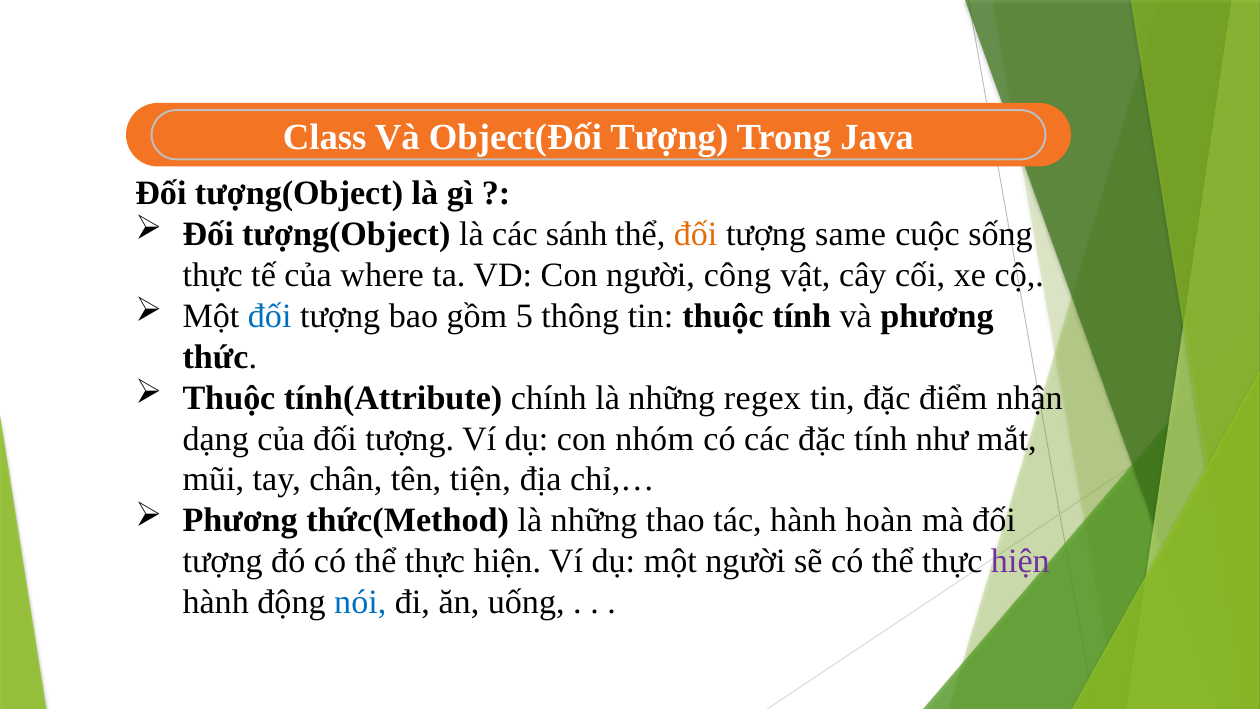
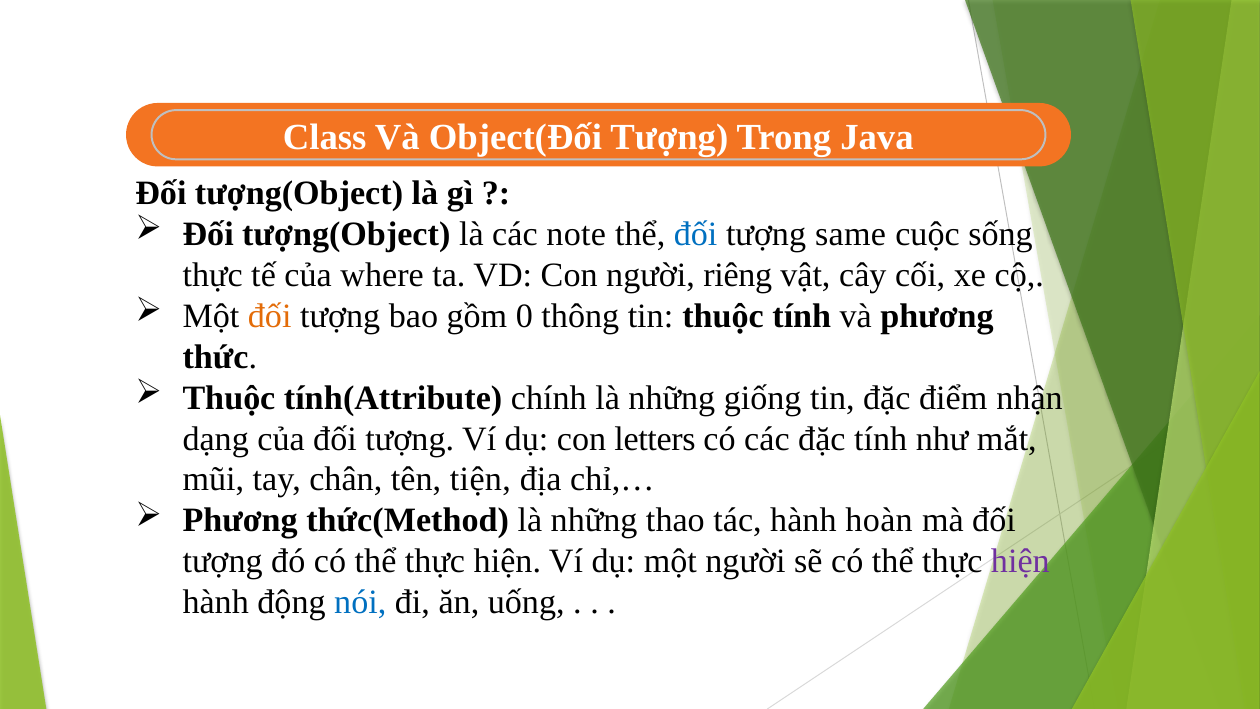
sánh: sánh -> note (576, 234)
đối colour: orange -> blue (696, 234)
công: công -> riêng (738, 275)
đối colour: blue -> orange (270, 316)
5: 5 -> 0 (524, 316)
regex: regex -> giống (763, 398)
nhóm: nhóm -> letters (655, 439)
